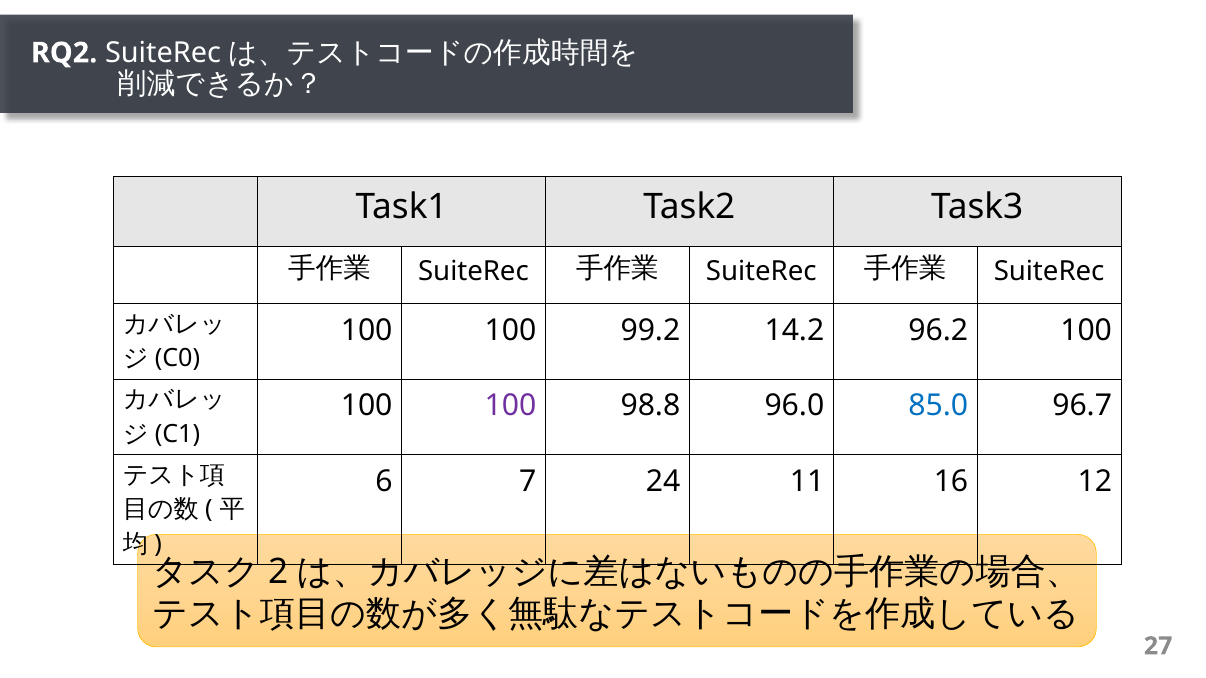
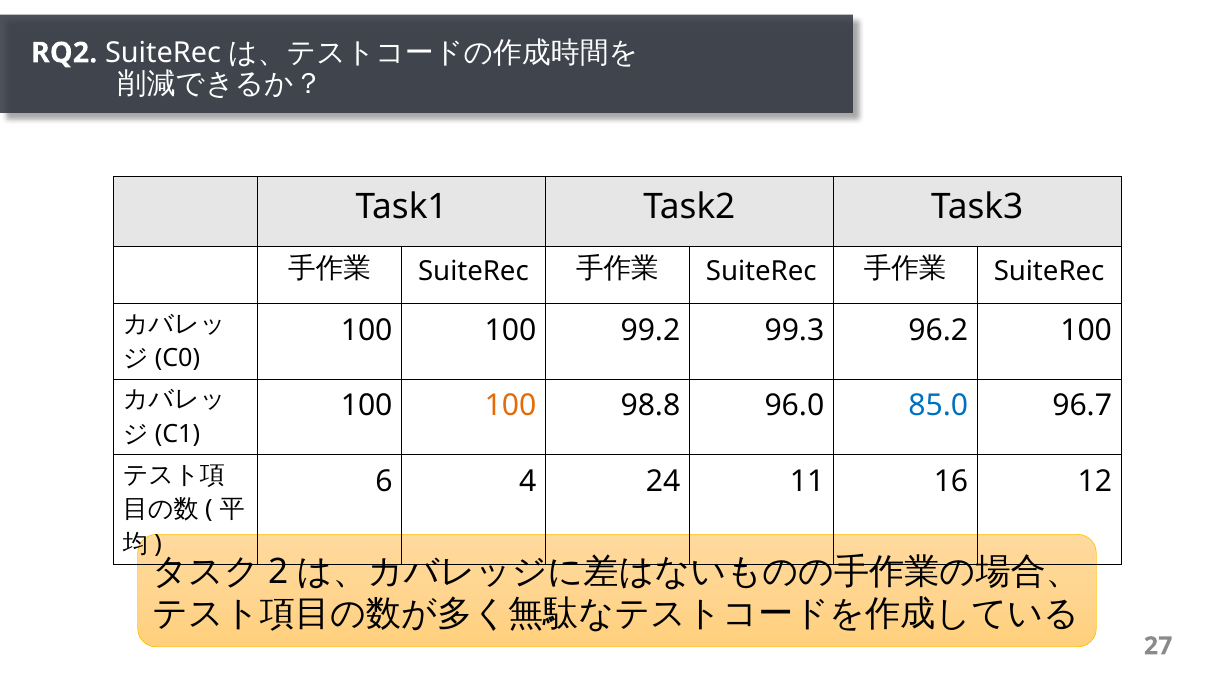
14.2: 14.2 -> 99.3 (794, 331)
100 colour: purple -> orange (511, 406)
7: 7 -> 4 (528, 482)
